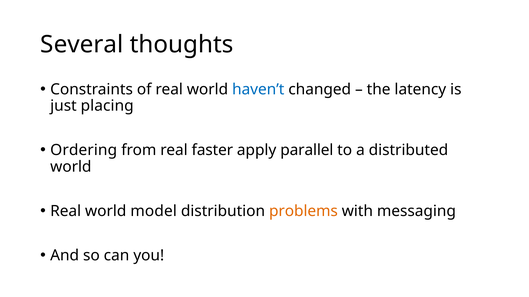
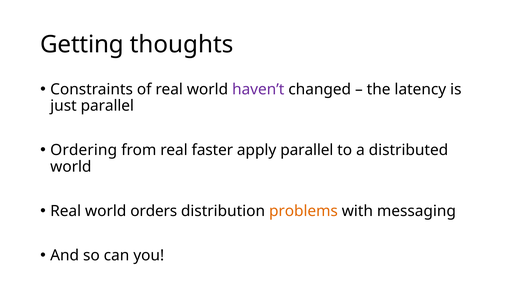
Several: Several -> Getting (82, 44)
haven’t colour: blue -> purple (258, 89)
just placing: placing -> parallel (107, 106)
model: model -> orders (154, 211)
